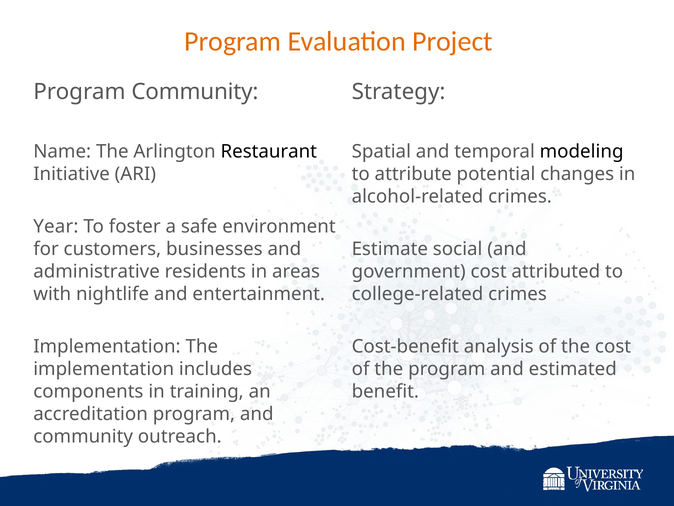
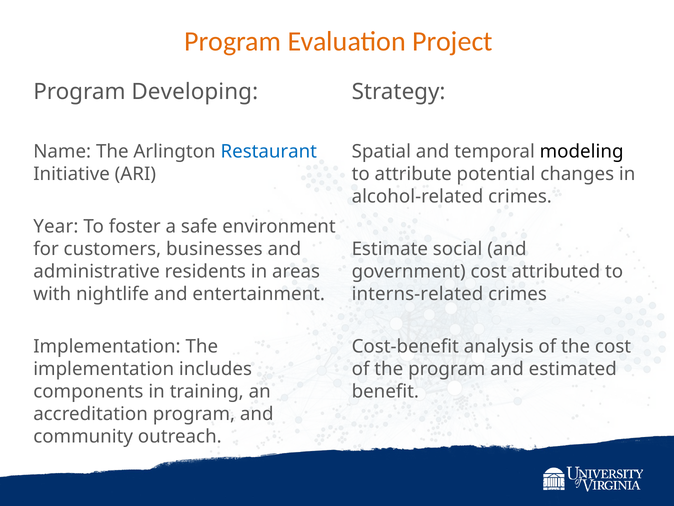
Program Community: Community -> Developing (195, 92)
Restaurant colour: black -> blue (269, 151)
college-related: college-related -> interns-related (417, 294)
